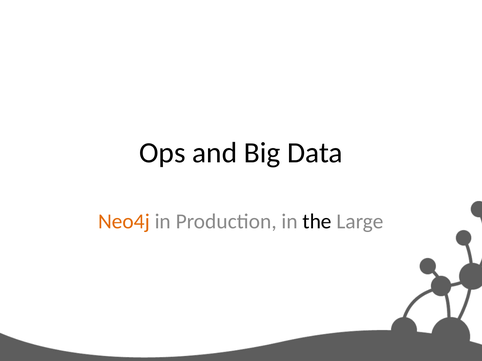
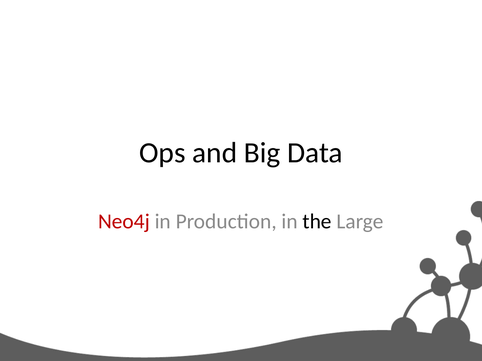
Neo4j colour: orange -> red (124, 222)
